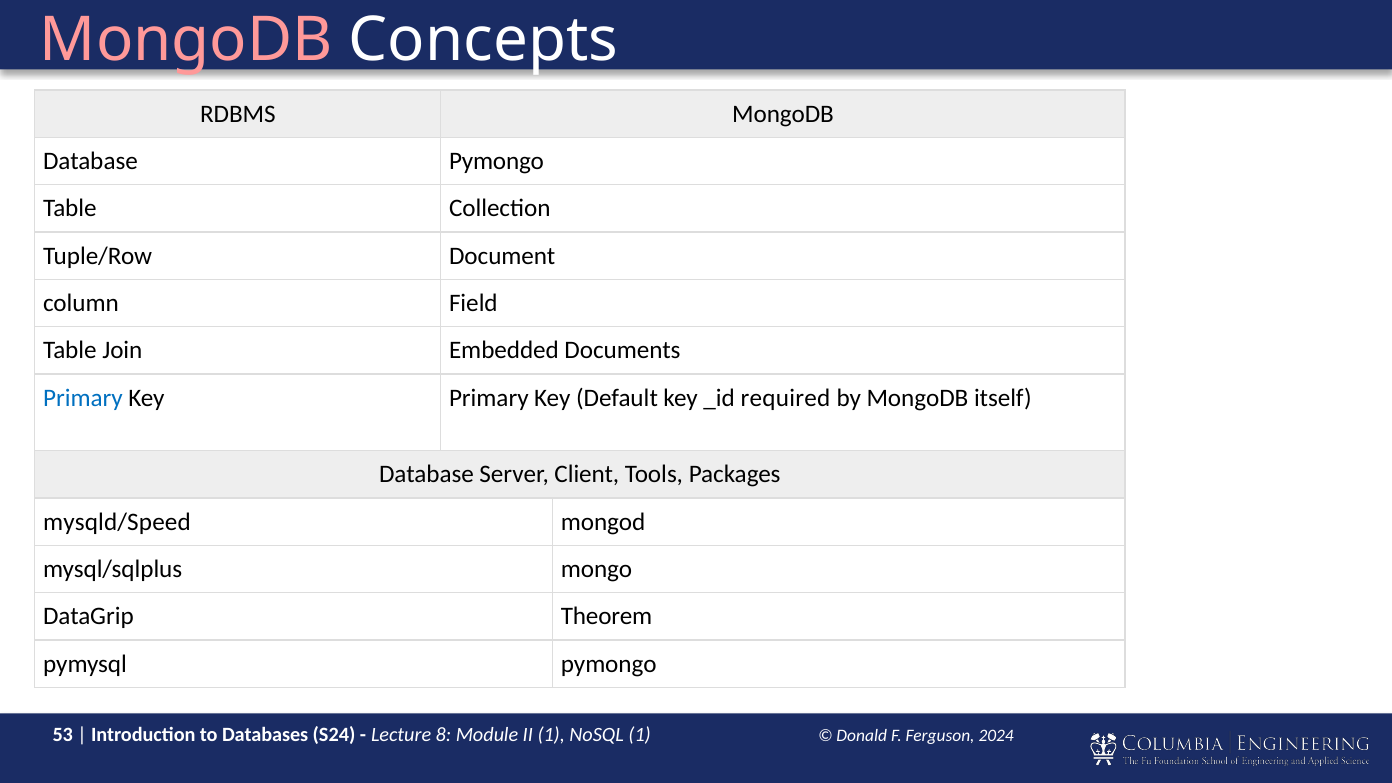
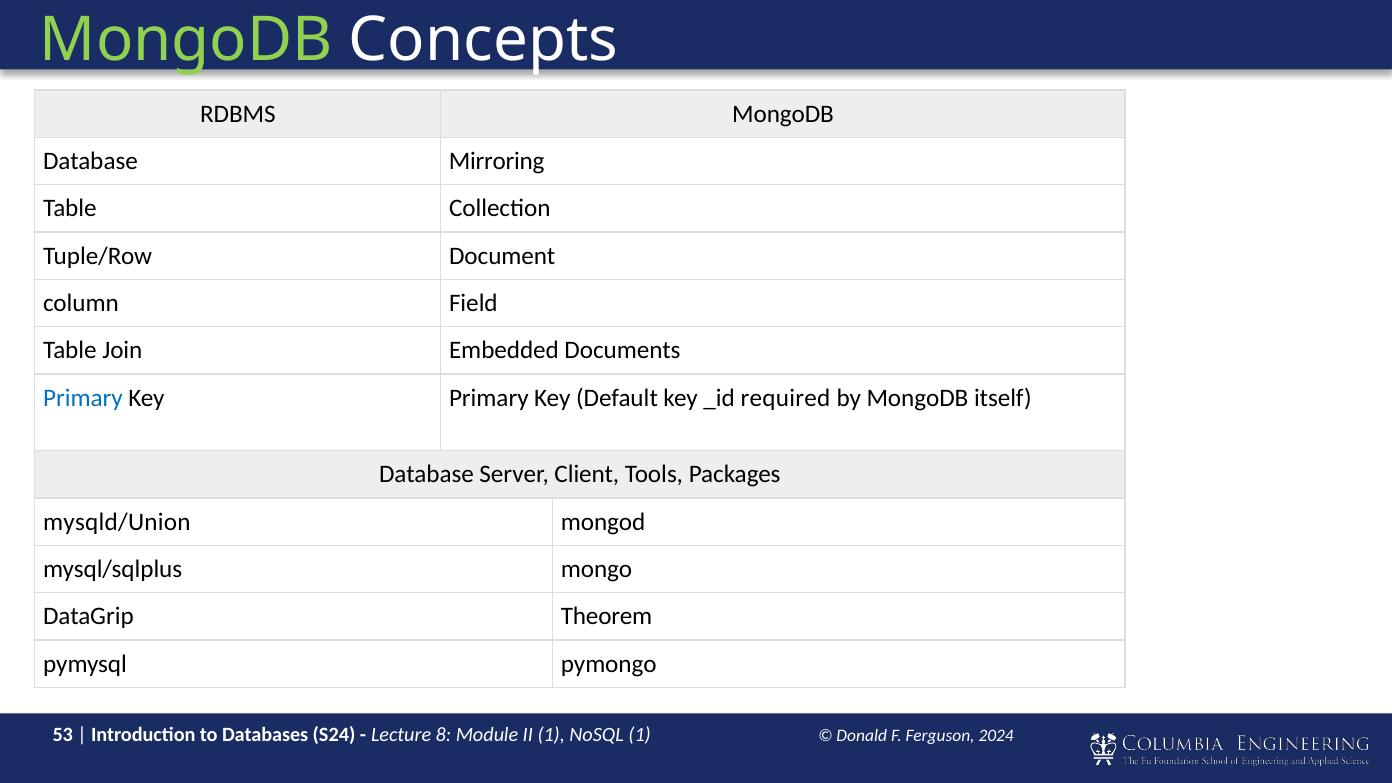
MongoDB colour: pink -> light green (186, 40)
Database Pymongo: Pymongo -> Mirroring (497, 161)
mysqld/Speed: mysqld/Speed -> mysqld/Union (117, 522)
